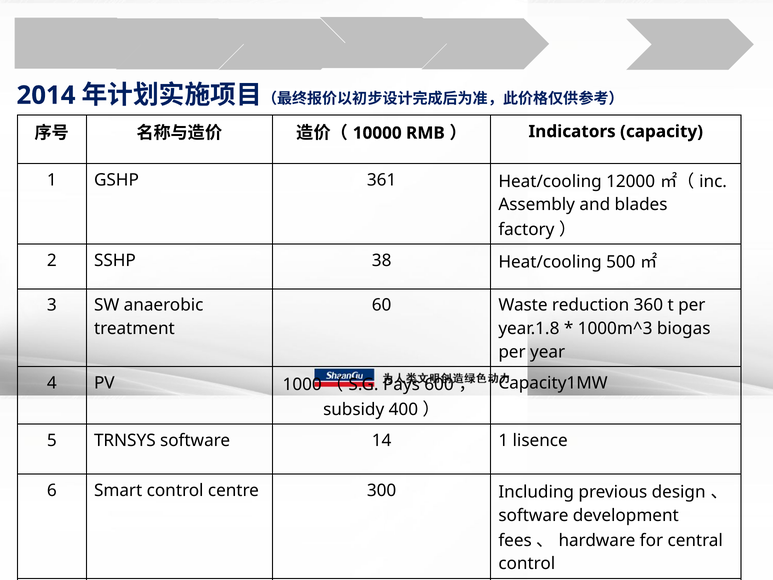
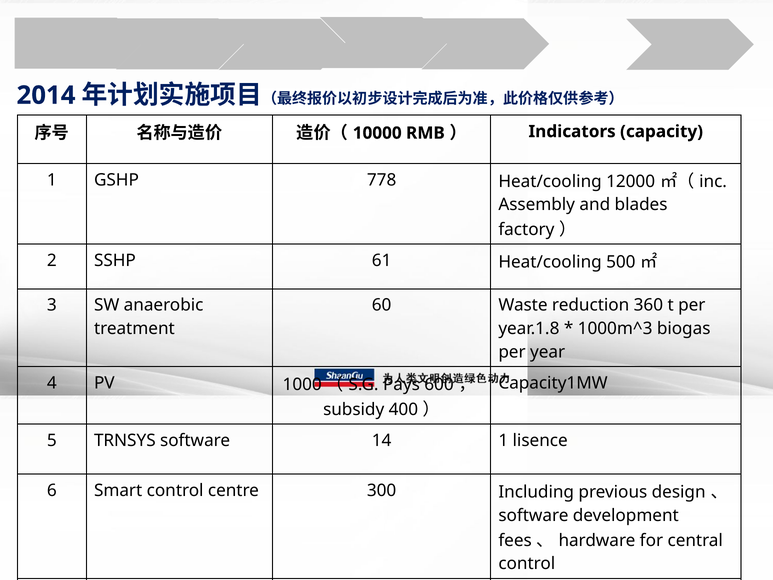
361: 361 -> 778 (382, 180)
38: 38 -> 61 (382, 261)
